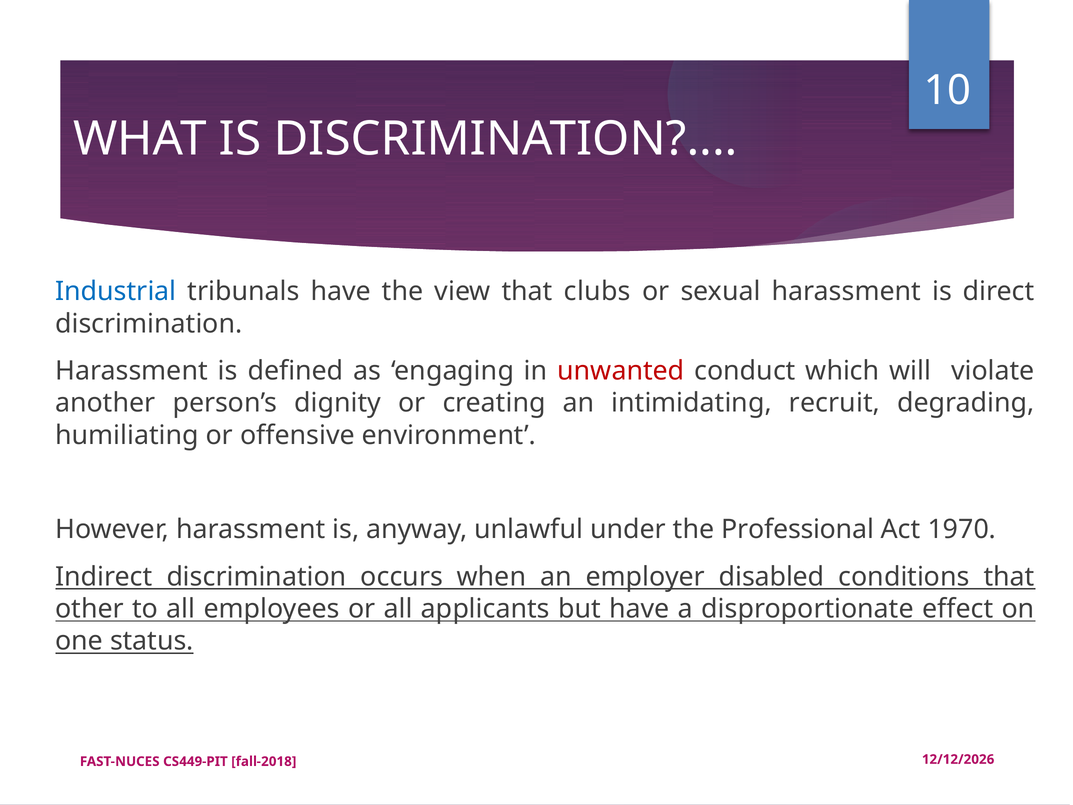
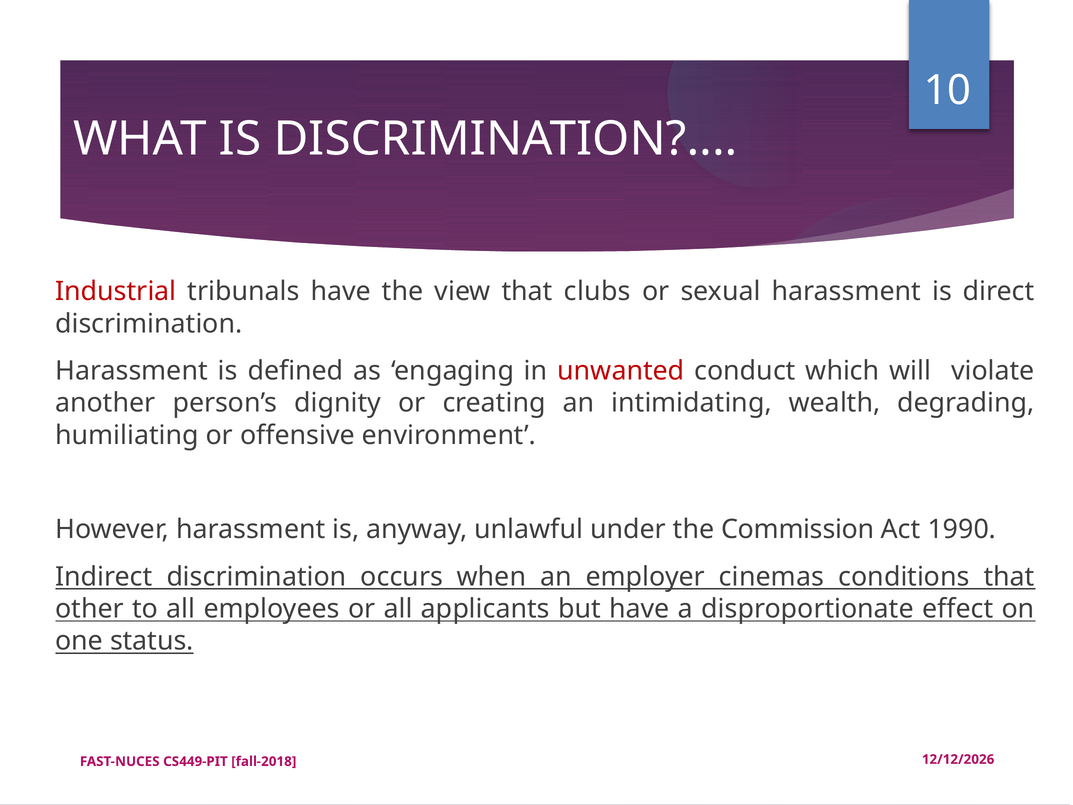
Industrial colour: blue -> red (116, 292)
recruit: recruit -> wealth (835, 403)
Professional: Professional -> Commission (798, 529)
1970: 1970 -> 1990 (962, 529)
disabled: disabled -> cinemas (772, 576)
